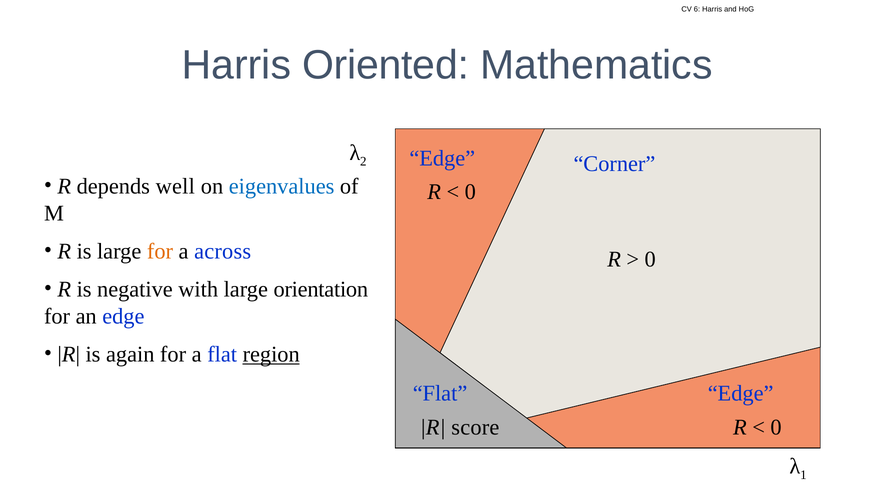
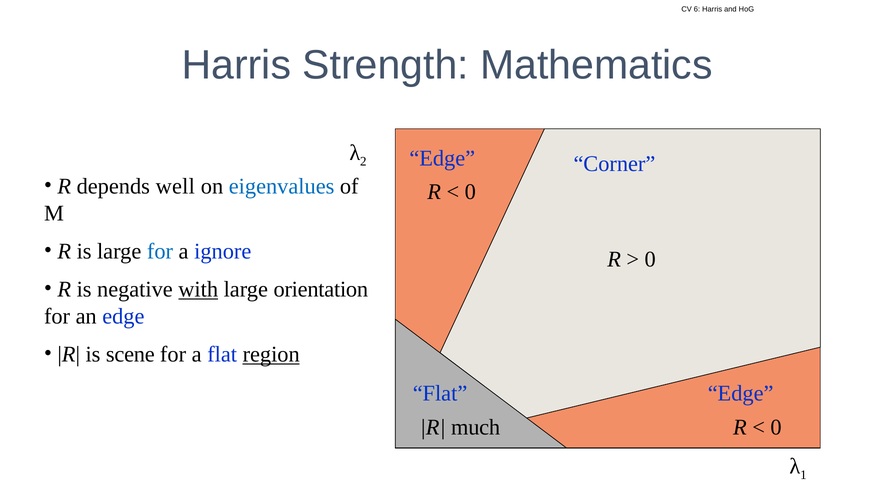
Oriented: Oriented -> Strength (386, 65)
for colour: orange -> blue (160, 251)
across: across -> ignore (223, 251)
with underline: none -> present (198, 289)
again: again -> scene (130, 354)
score: score -> much (476, 427)
